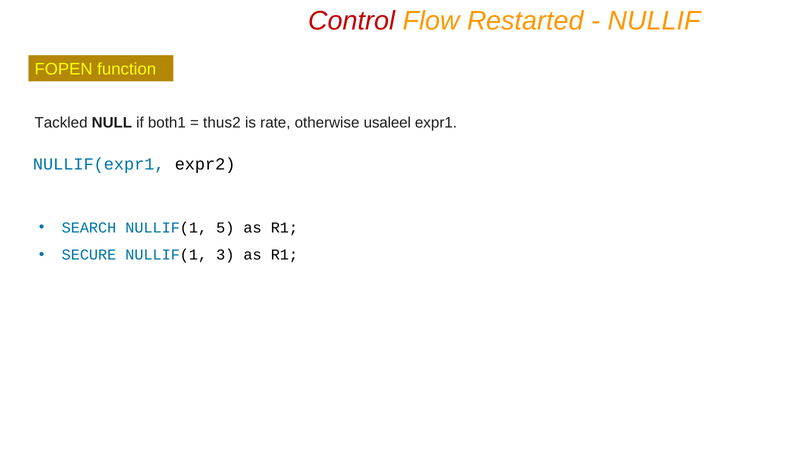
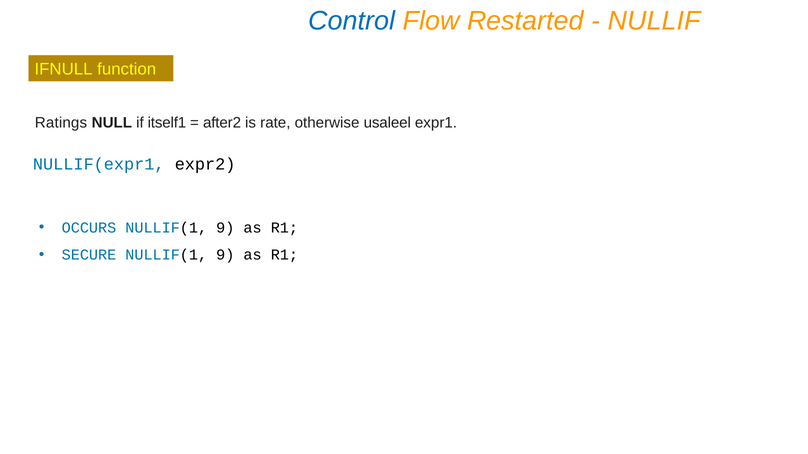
Control colour: red -> blue (352, 21)
FOPEN: FOPEN -> IFNULL (64, 69)
Tackled: Tackled -> Ratings (61, 123)
both1: both1 -> itself1 (167, 123)
thus2: thus2 -> after2 (222, 123)
SEARCH: SEARCH -> OCCURS (89, 228)
5: 5 -> 9 (225, 228)
3: 3 -> 9 (225, 255)
